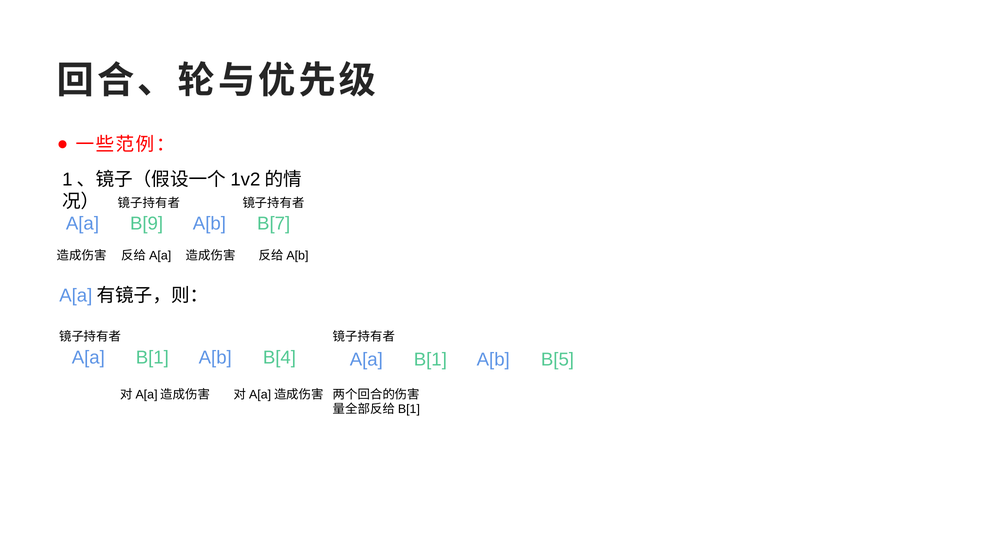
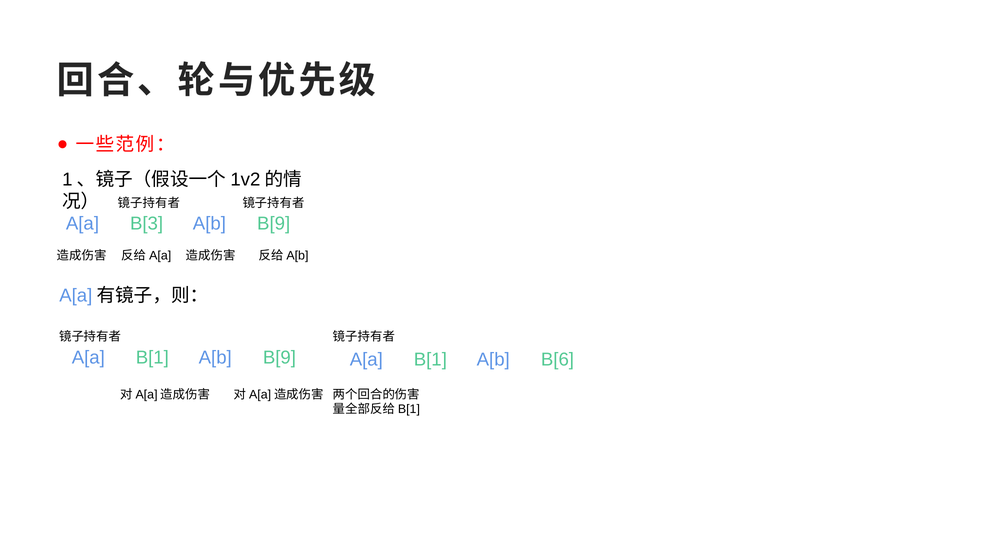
B[9: B[9 -> B[3 (147, 224)
B[7: B[7 -> B[9 (274, 224)
B[1 A[b B[4: B[4 -> B[9 (279, 357)
B[5: B[5 -> B[6 (557, 359)
